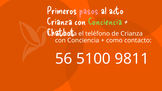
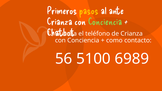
pasos colour: pink -> yellow (89, 11)
acto: acto -> ante (116, 11)
9811: 9811 -> 6989 (132, 59)
